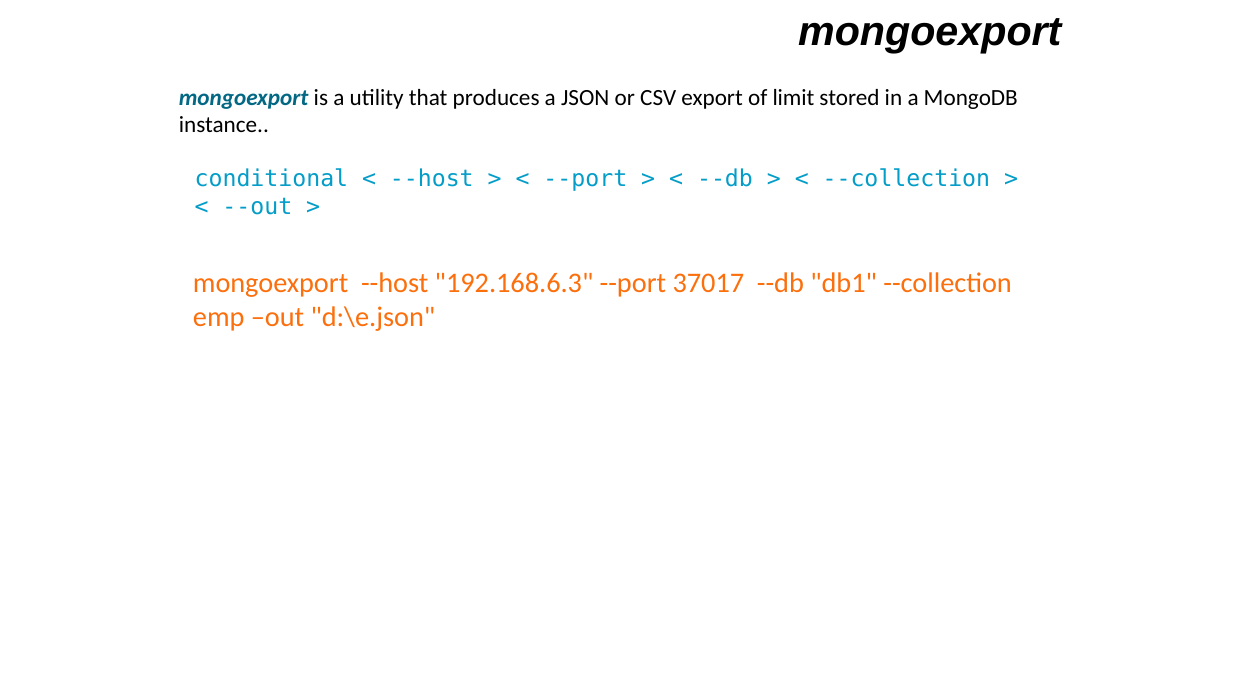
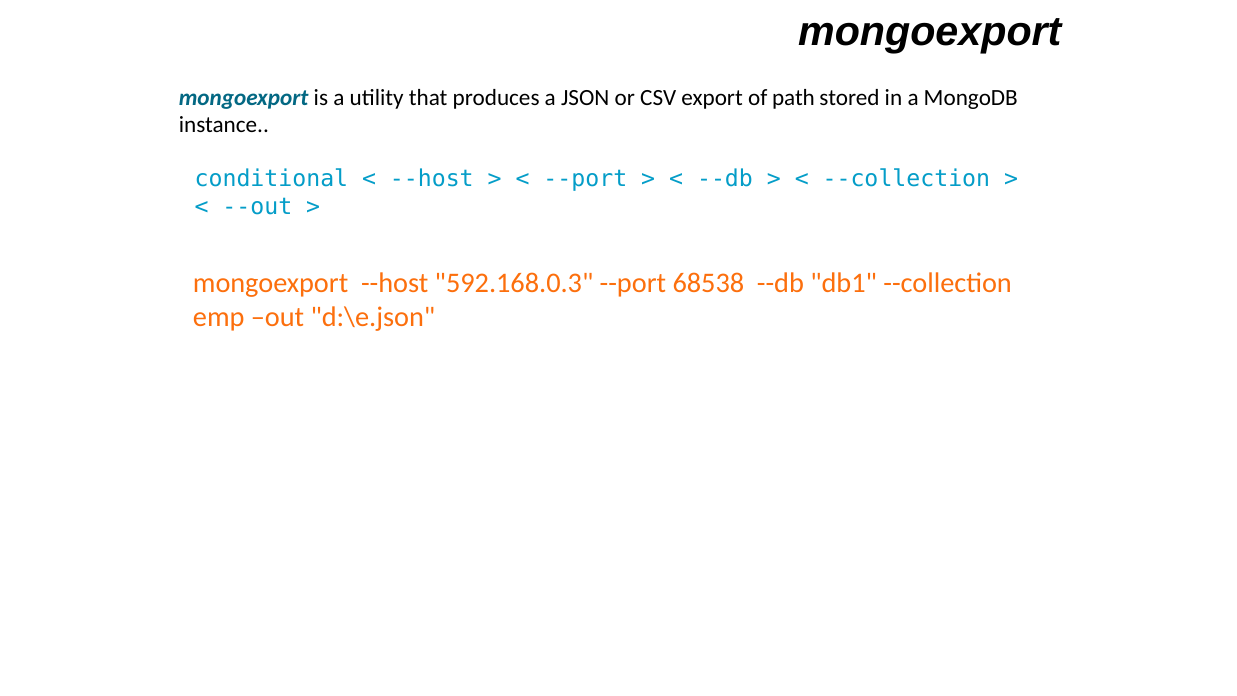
limit: limit -> path (793, 97)
192.168.6.3: 192.168.6.3 -> 592.168.0.3 (514, 283)
37017: 37017 -> 68538 (708, 283)
